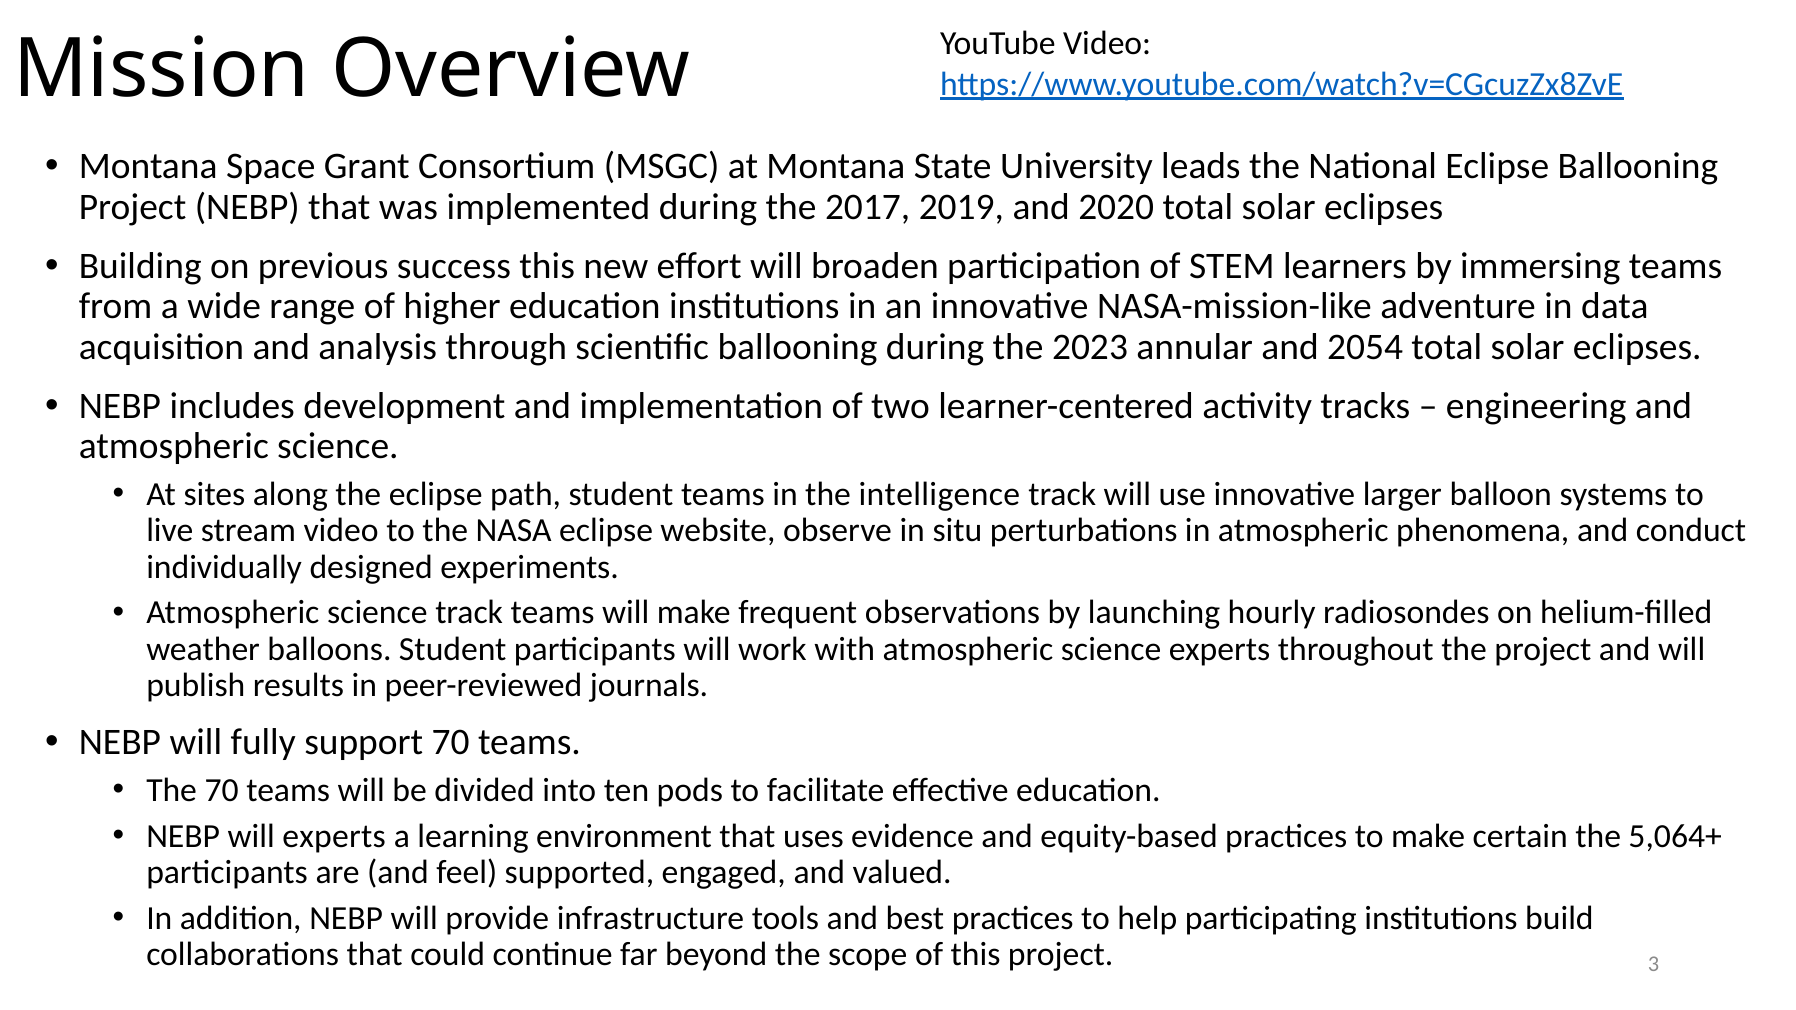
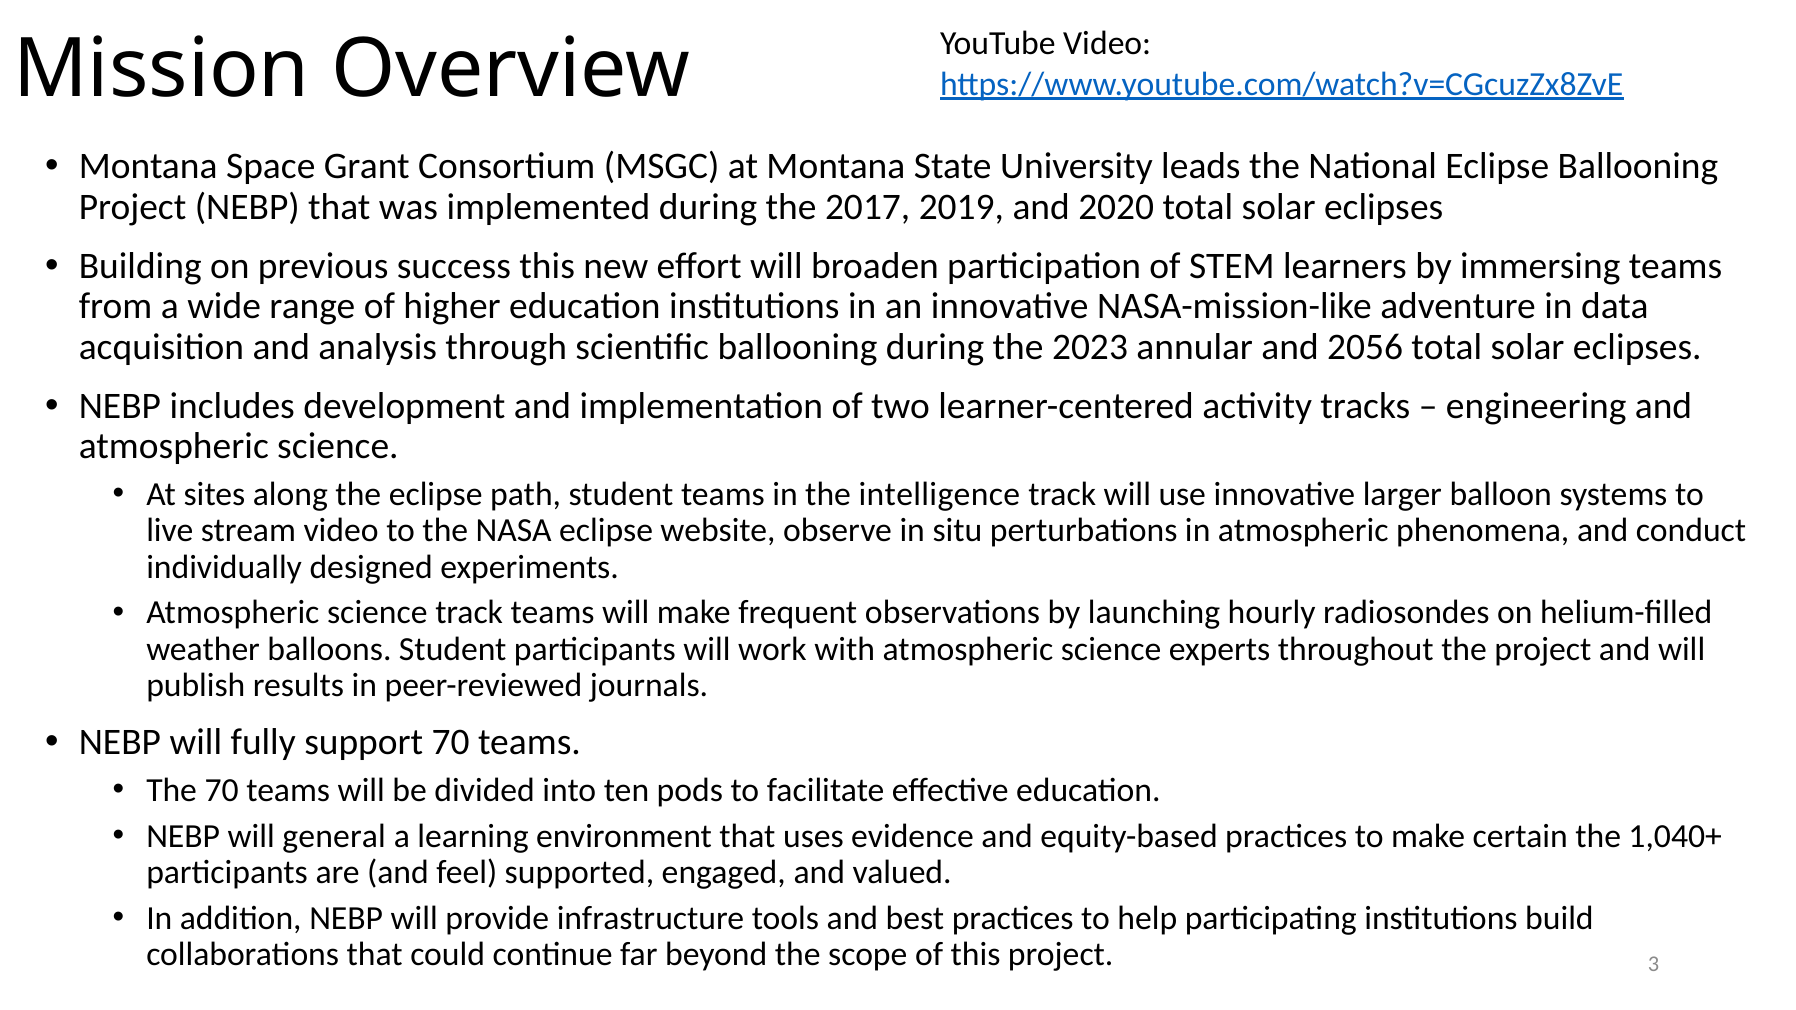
2054: 2054 -> 2056 (1365, 347)
will experts: experts -> general (334, 836)
5,064+: 5,064+ -> 1,040+ (1675, 836)
